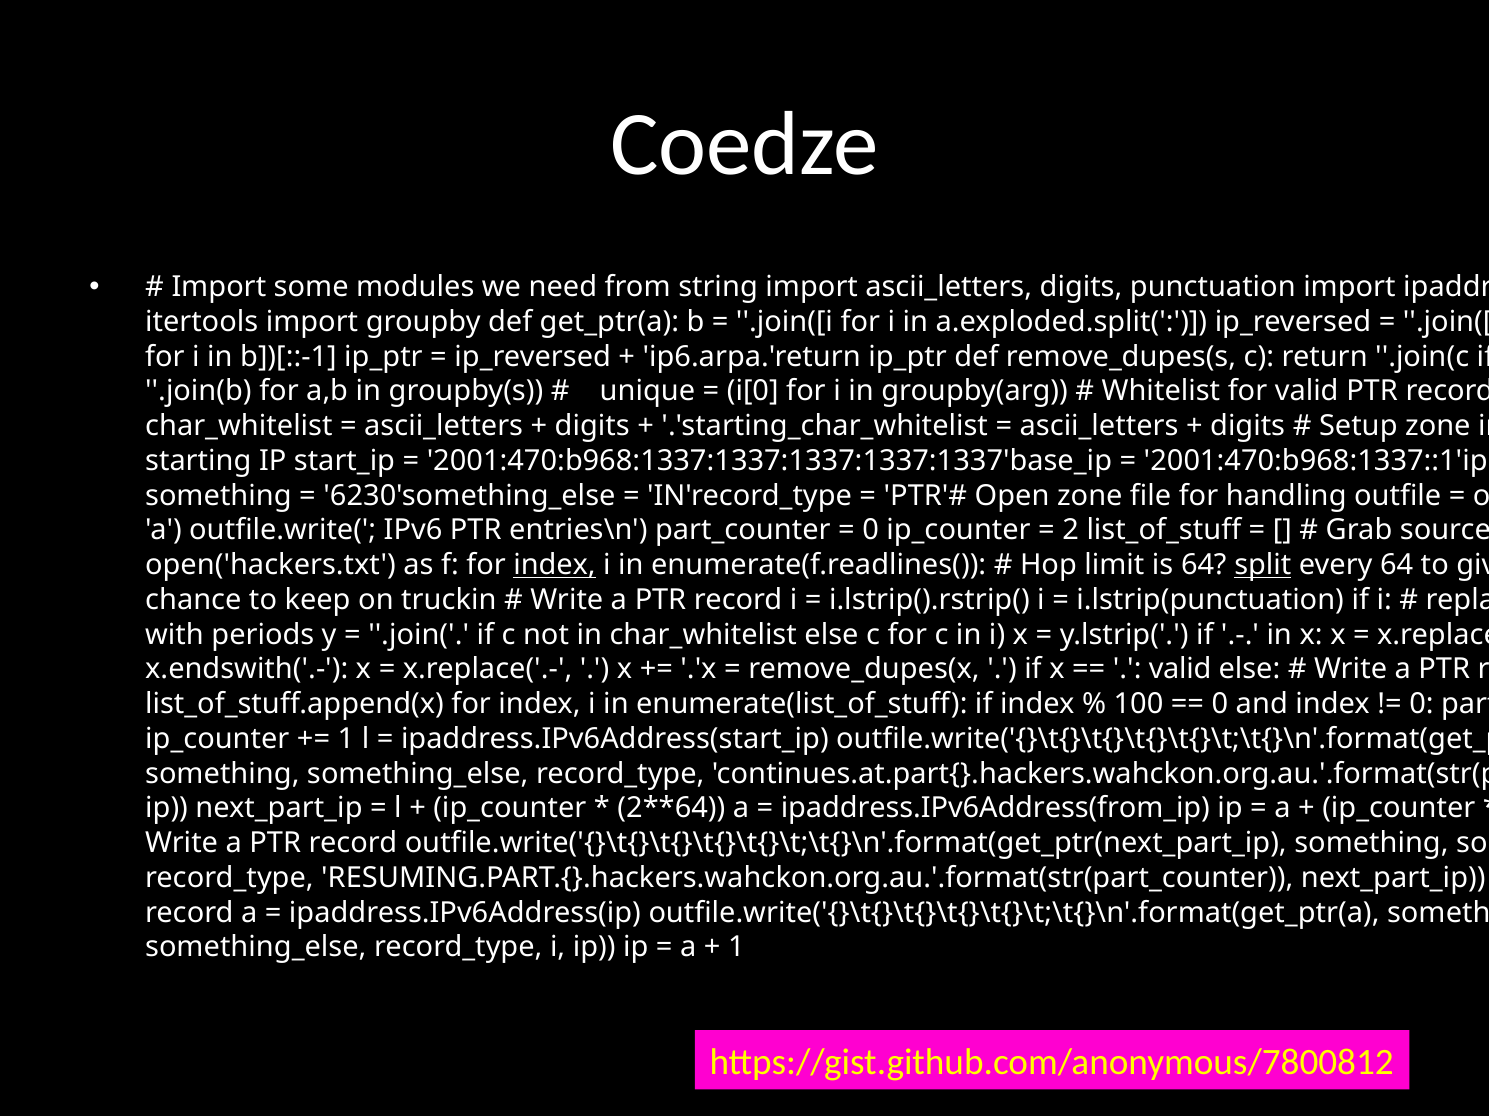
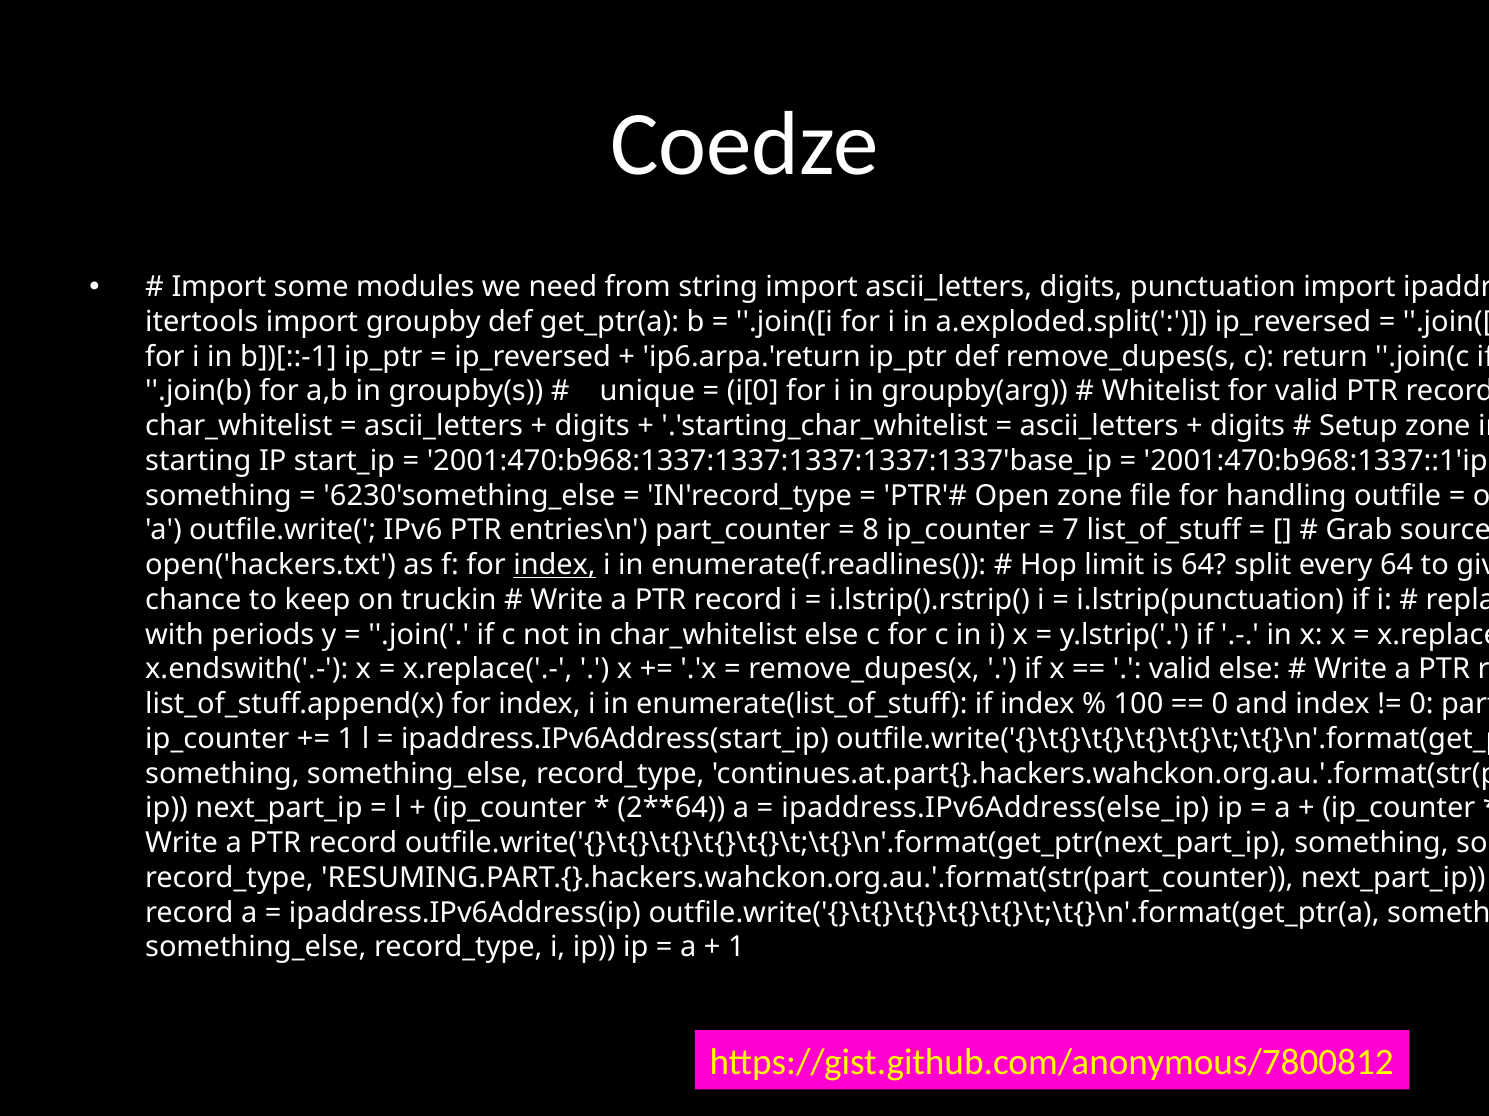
0: 0 -> 8 (871, 531)
2: 2 -> 7 (1071, 531)
split underline: present -> none (1263, 566)
ipaddress.IPv6Address(from_ip: ipaddress.IPv6Address(from_ip -> ipaddress.IPv6Address(else_ip (995, 809)
